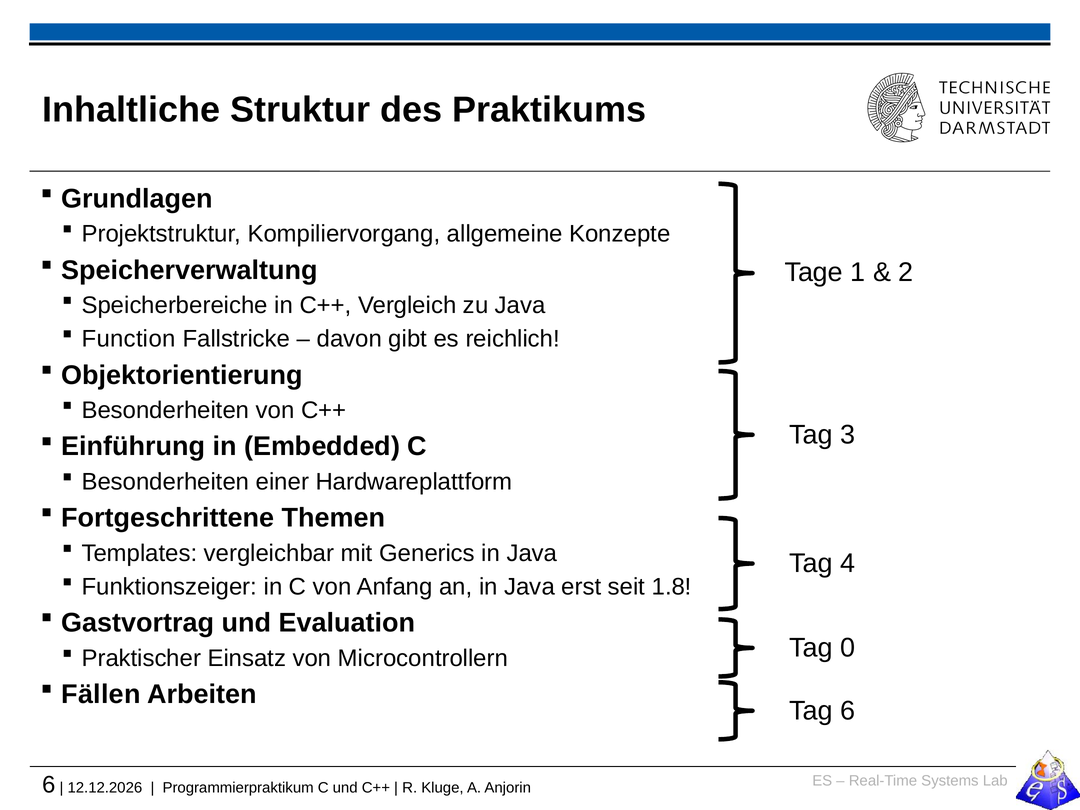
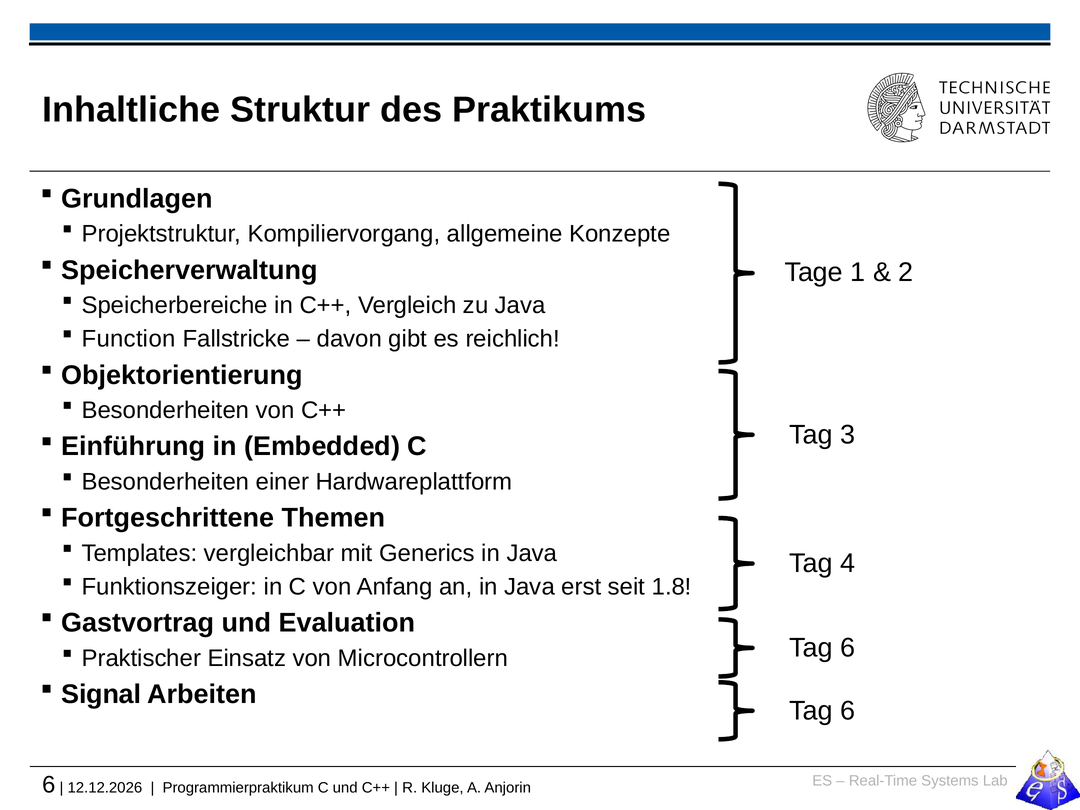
0: 0 -> 6 (848, 648)
Fällen: Fällen -> Signal (101, 694)
